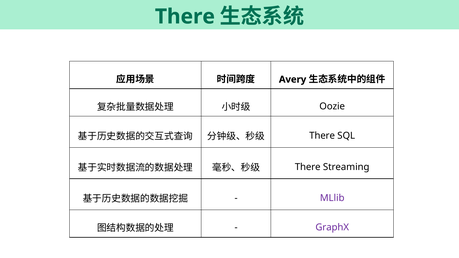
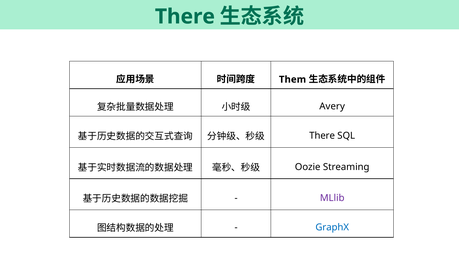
Avery: Avery -> Them (293, 80)
Oozie: Oozie -> Avery (332, 106)
There: There -> Oozie (308, 167)
GraphX colour: purple -> blue (332, 228)
